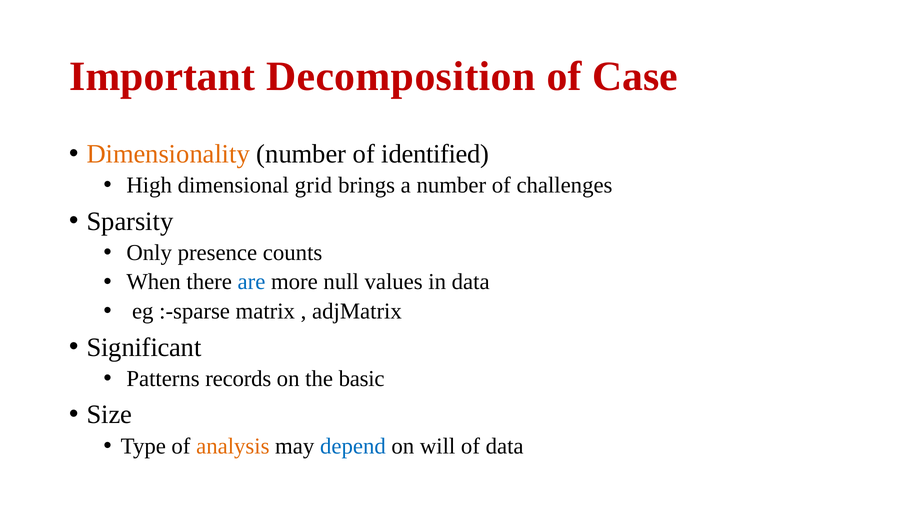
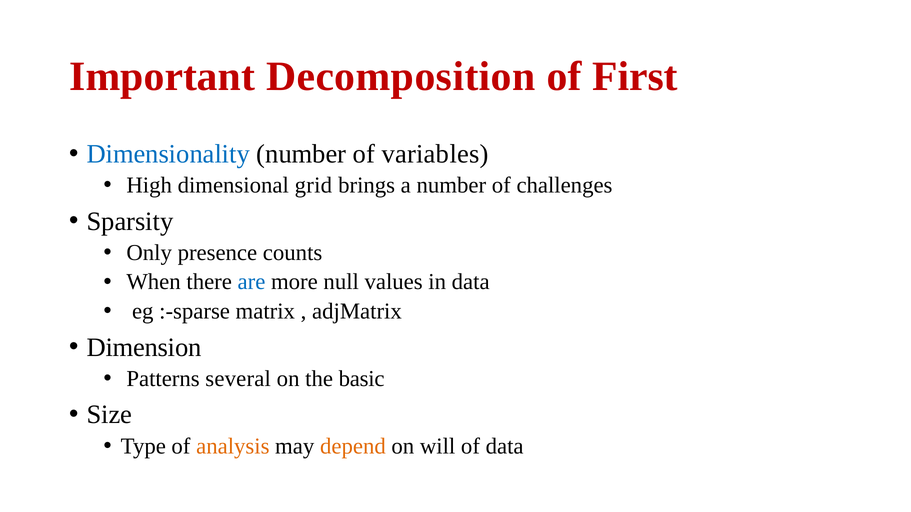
Case: Case -> First (635, 77)
Dimensionality colour: orange -> blue (168, 154)
identified: identified -> variables (435, 154)
Significant: Significant -> Dimension (144, 348)
records: records -> several (238, 379)
depend colour: blue -> orange (353, 446)
